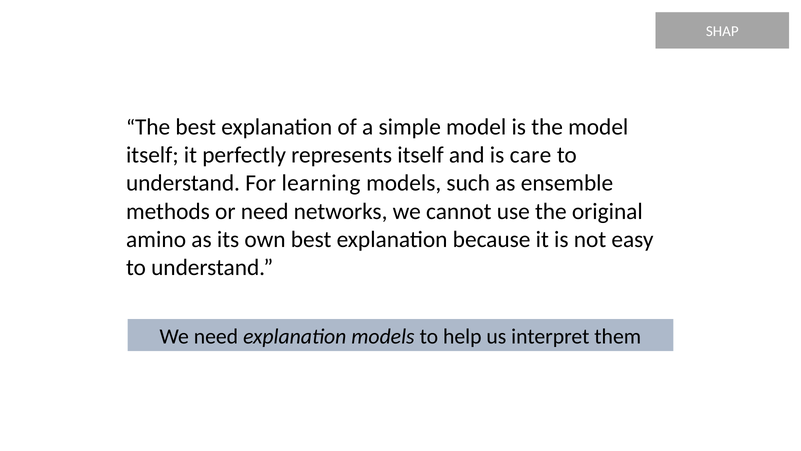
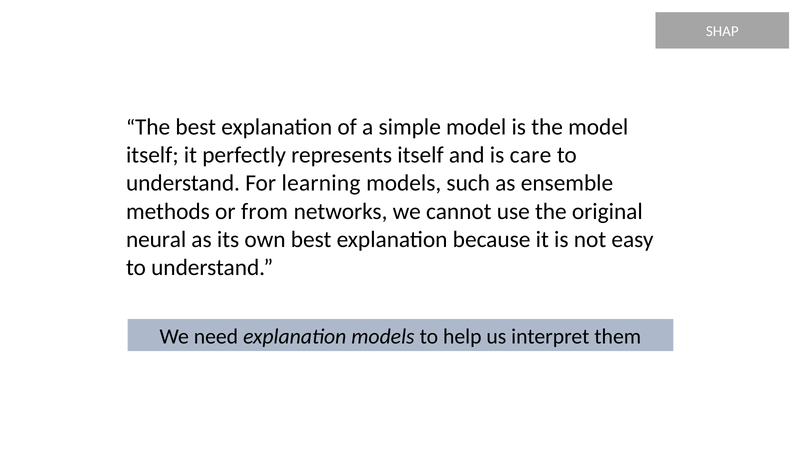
or need: need -> from (265, 211)
amino: amino -> neural (156, 239)
